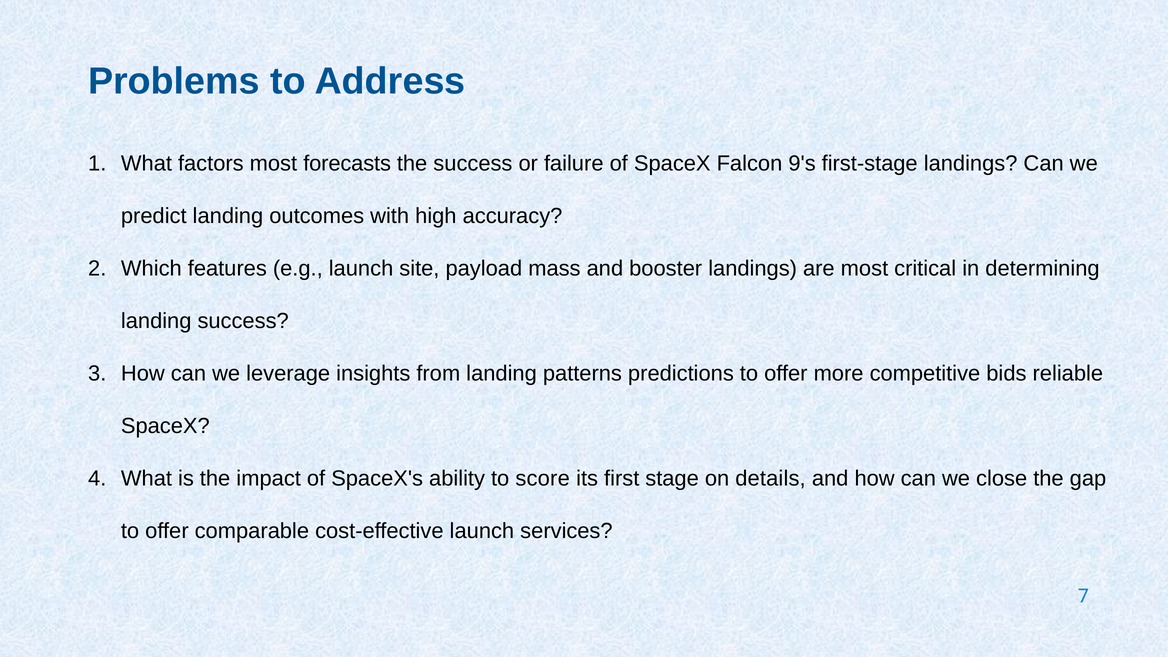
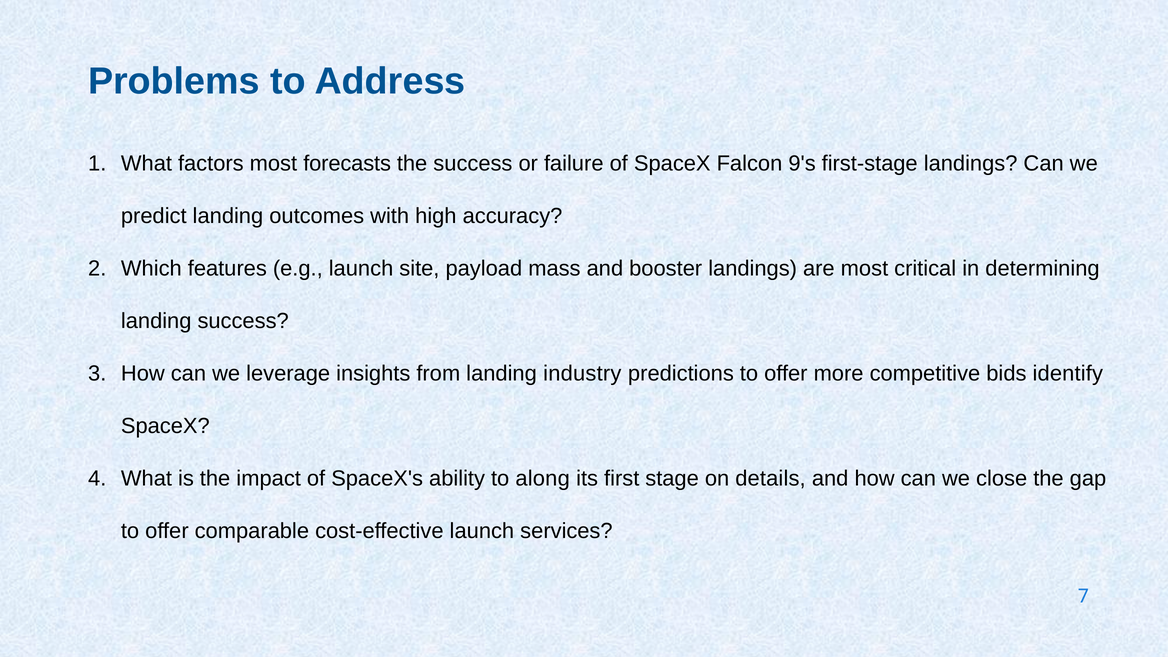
patterns: patterns -> industry (582, 374)
reliable: reliable -> identify (1068, 374)
score: score -> along (543, 479)
